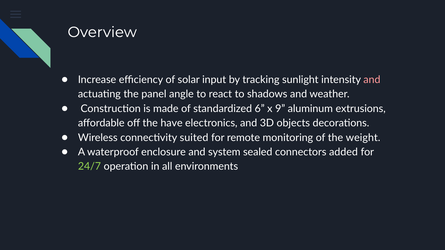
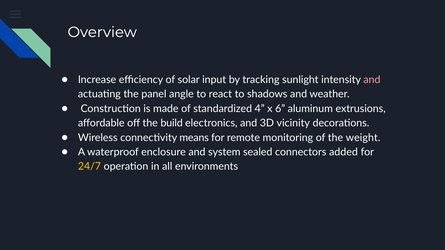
6: 6 -> 4 (260, 109)
9: 9 -> 6 (280, 109)
have: have -> build (172, 123)
objects: objects -> vicinity (293, 123)
suited: suited -> means (194, 138)
24/7 colour: light green -> yellow (89, 167)
